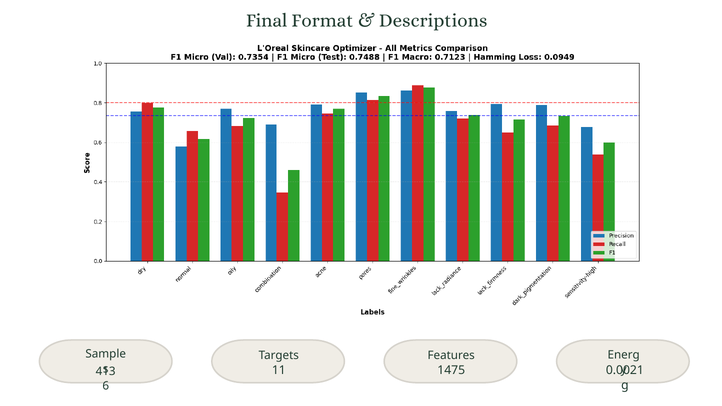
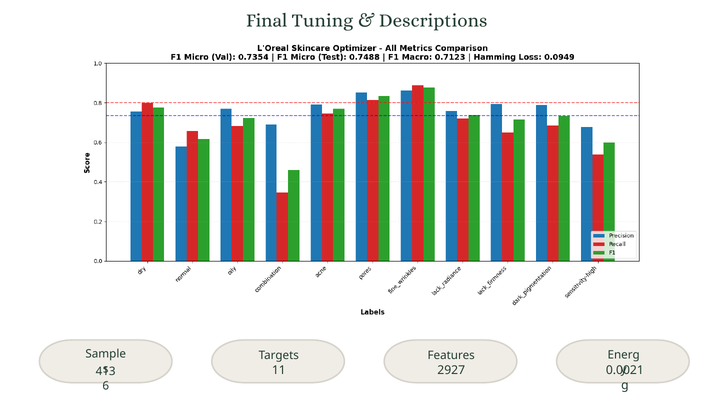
Format: Format -> Tuning (322, 20)
1475: 1475 -> 2927 (451, 370)
